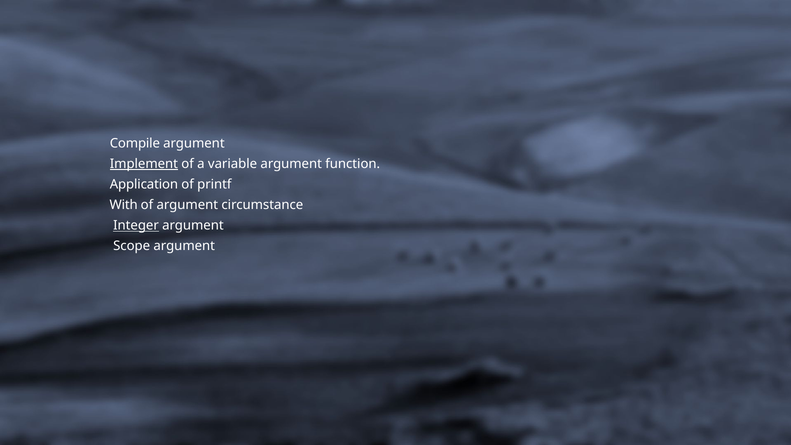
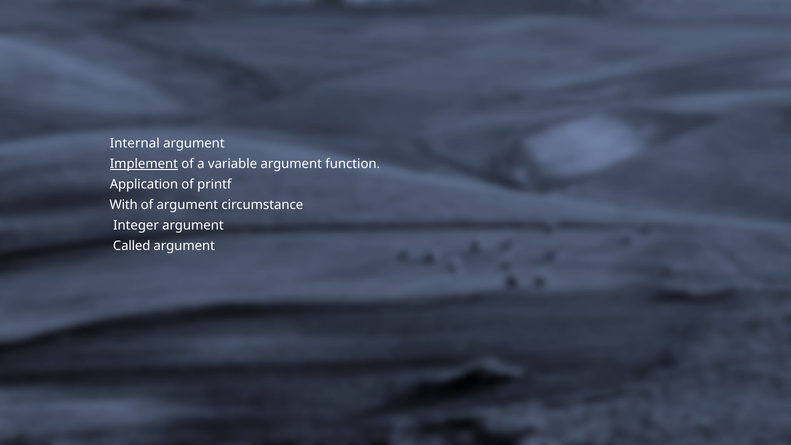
Compile: Compile -> Internal (135, 143)
Integer underline: present -> none (136, 226)
Scope: Scope -> Called (132, 246)
